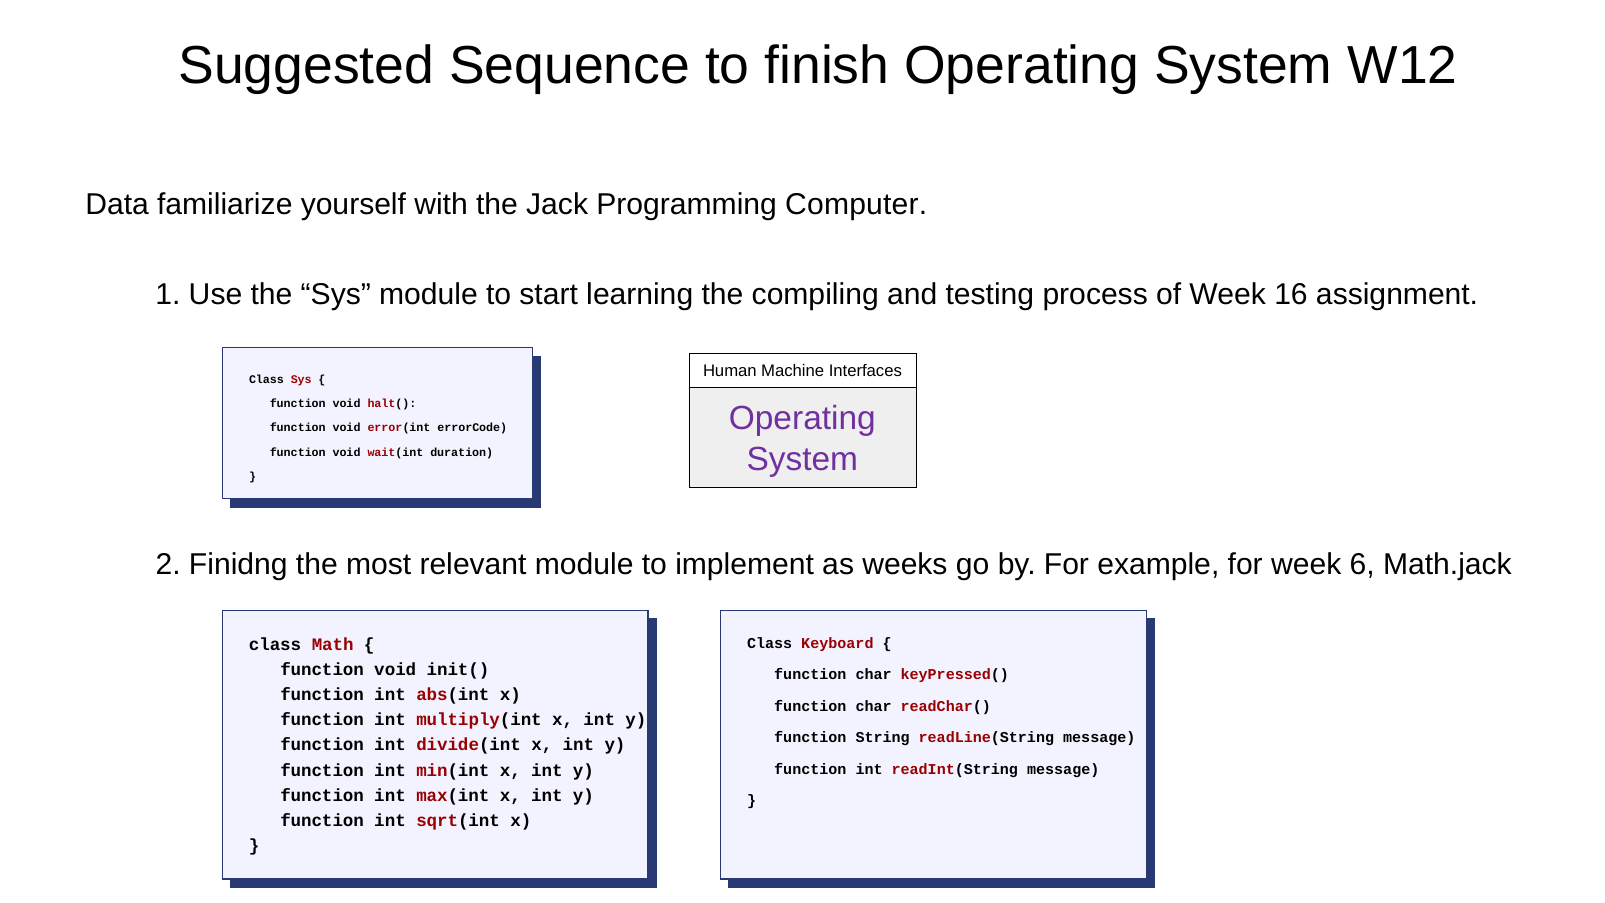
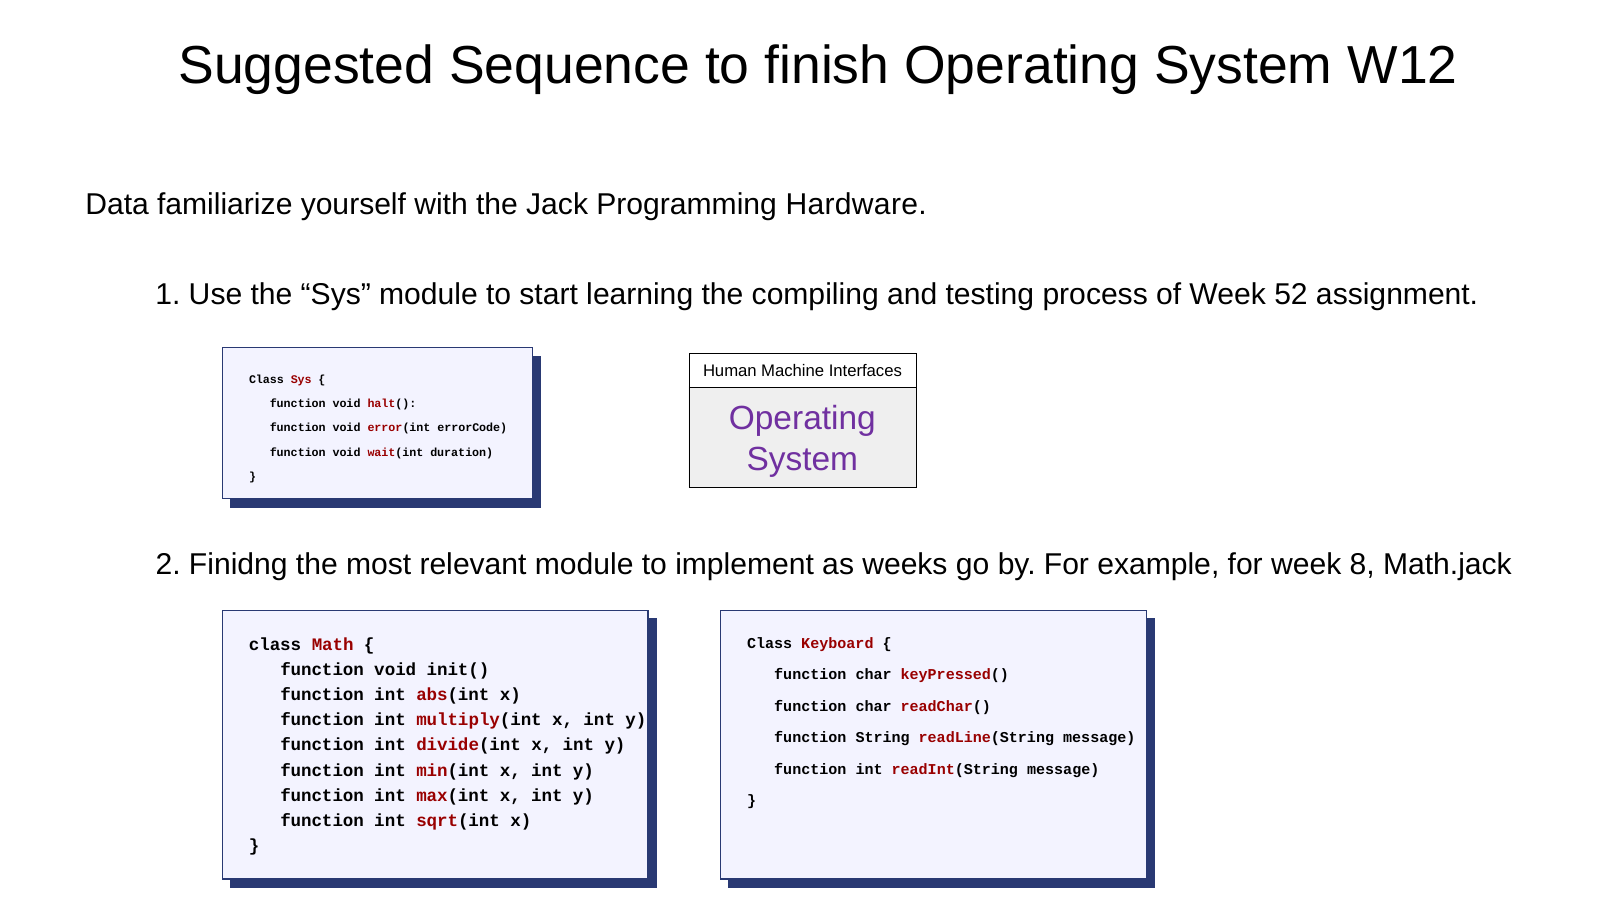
Computer: Computer -> Hardware (856, 204)
16: 16 -> 52 (1291, 294)
6: 6 -> 8 (1362, 565)
